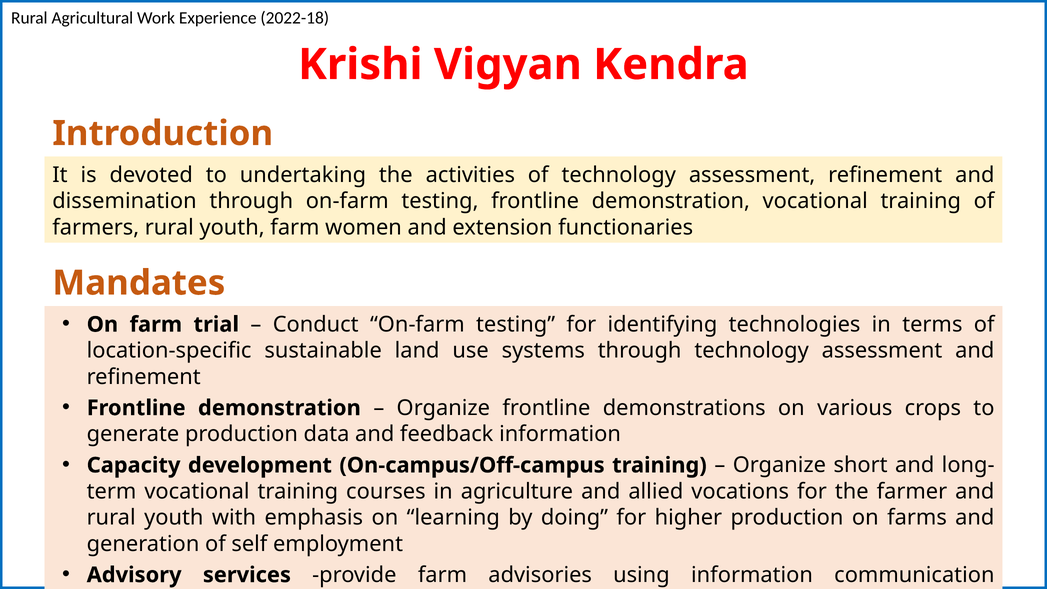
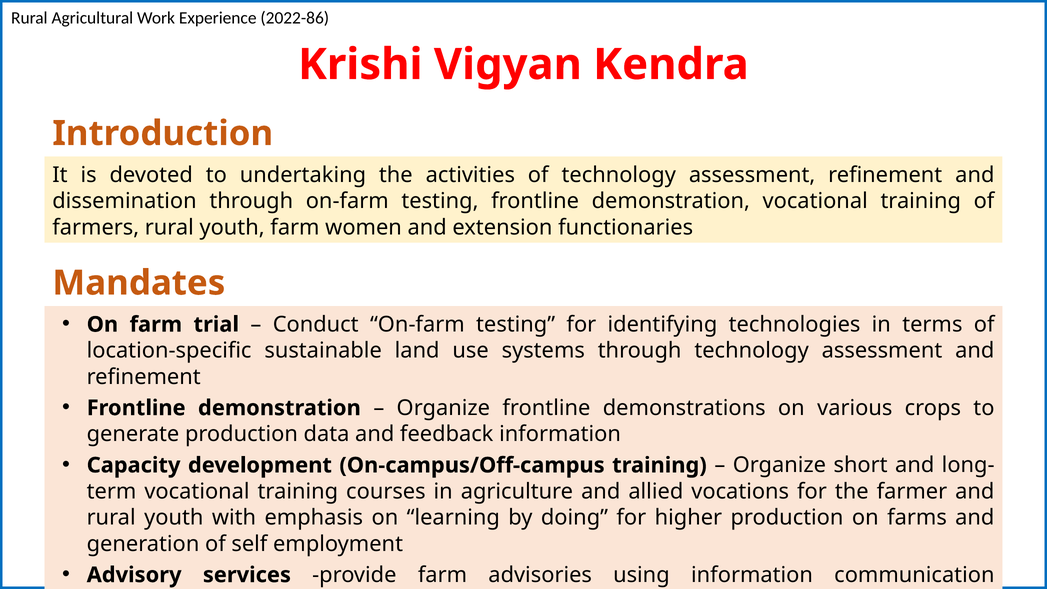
2022-18: 2022-18 -> 2022-86 (295, 18)
